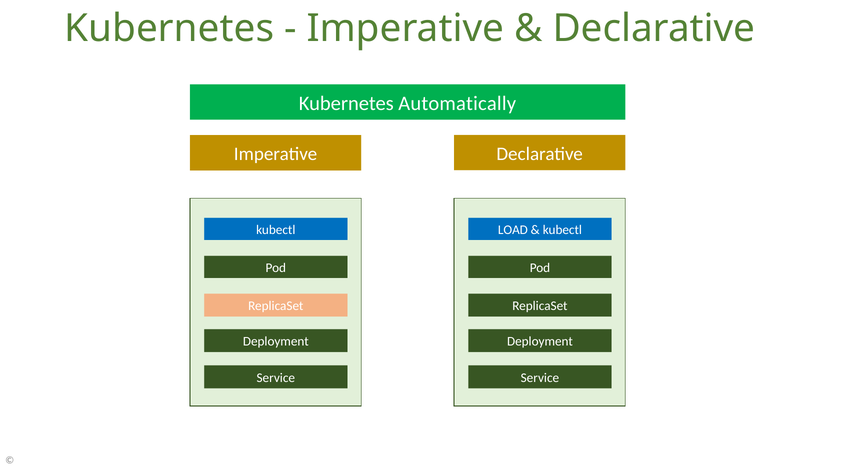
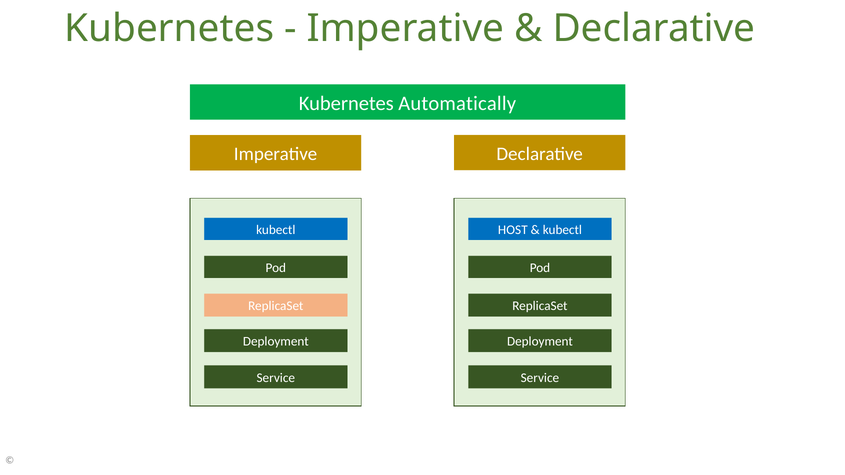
LOAD: LOAD -> HOST (513, 230)
